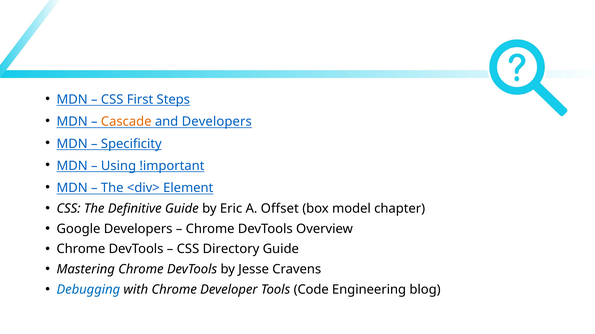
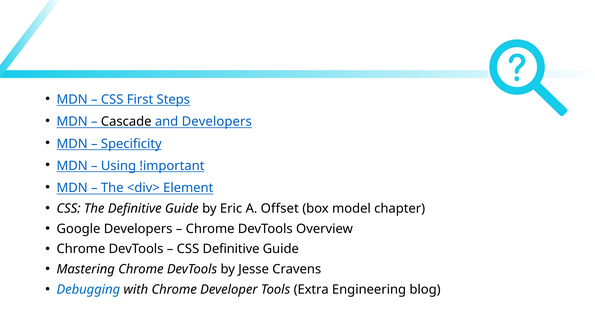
Cascade colour: orange -> black (126, 122)
CSS Directory: Directory -> Definitive (231, 249)
Code: Code -> Extra (311, 290)
